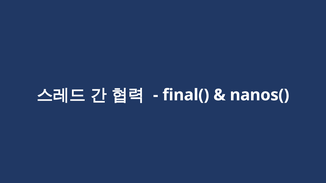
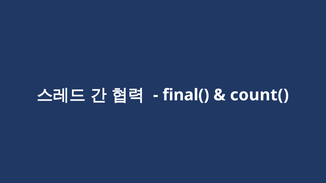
nanos(: nanos( -> count( (259, 95)
